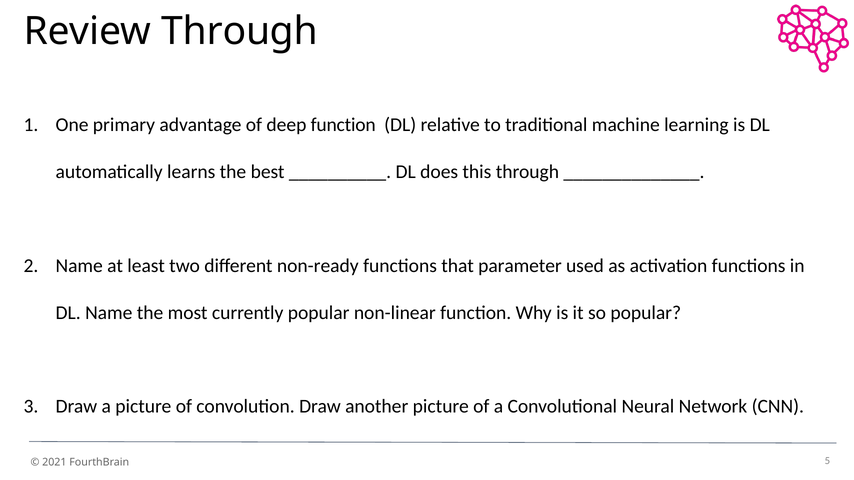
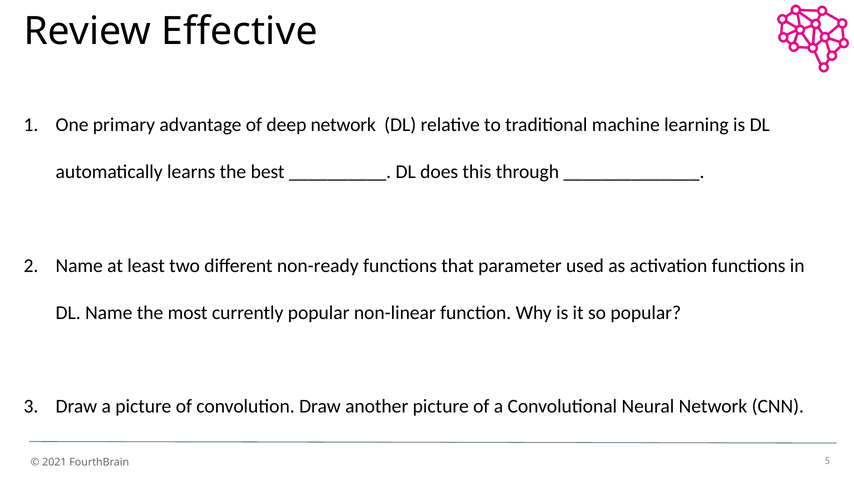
Review Through: Through -> Effective (239, 31)
deep function: function -> network (343, 125)
